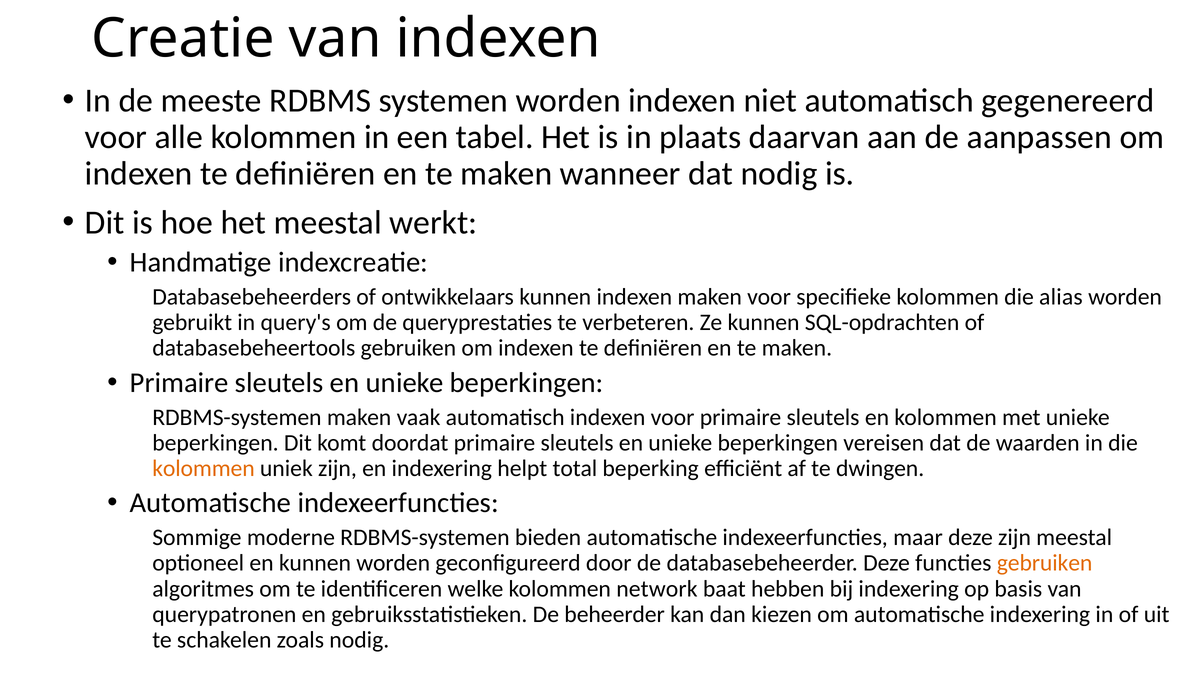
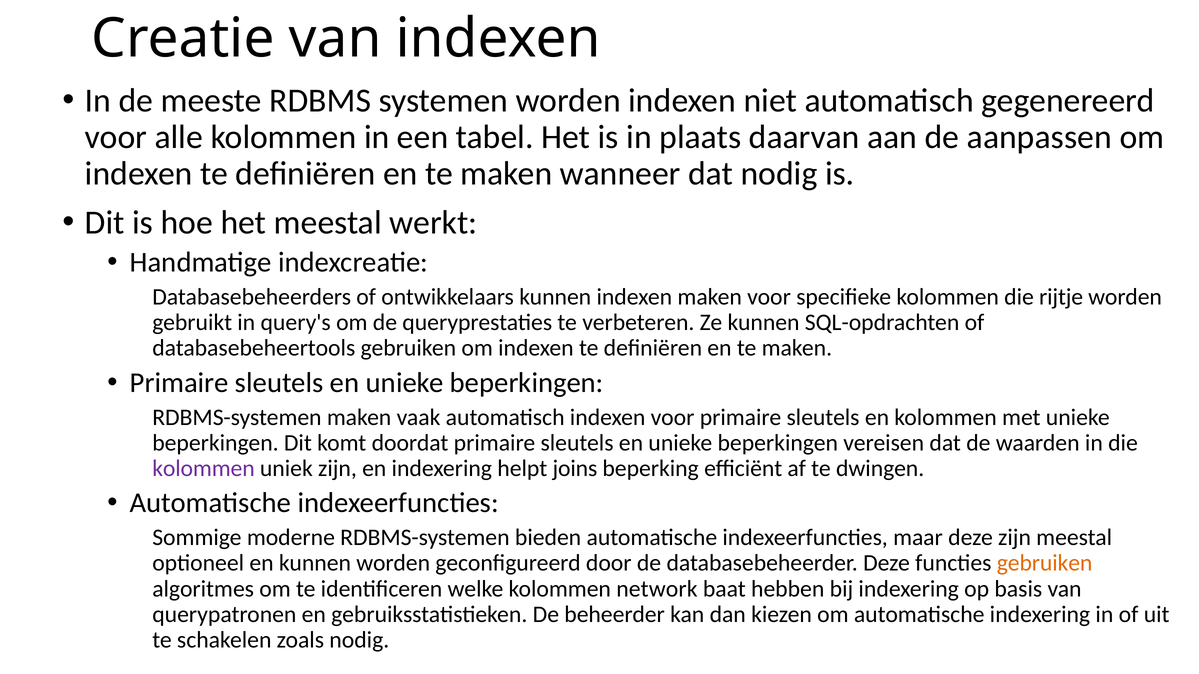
alias: alias -> rijtje (1061, 297)
kolommen colour: orange -> purple (204, 469)
total: total -> joins (575, 469)
